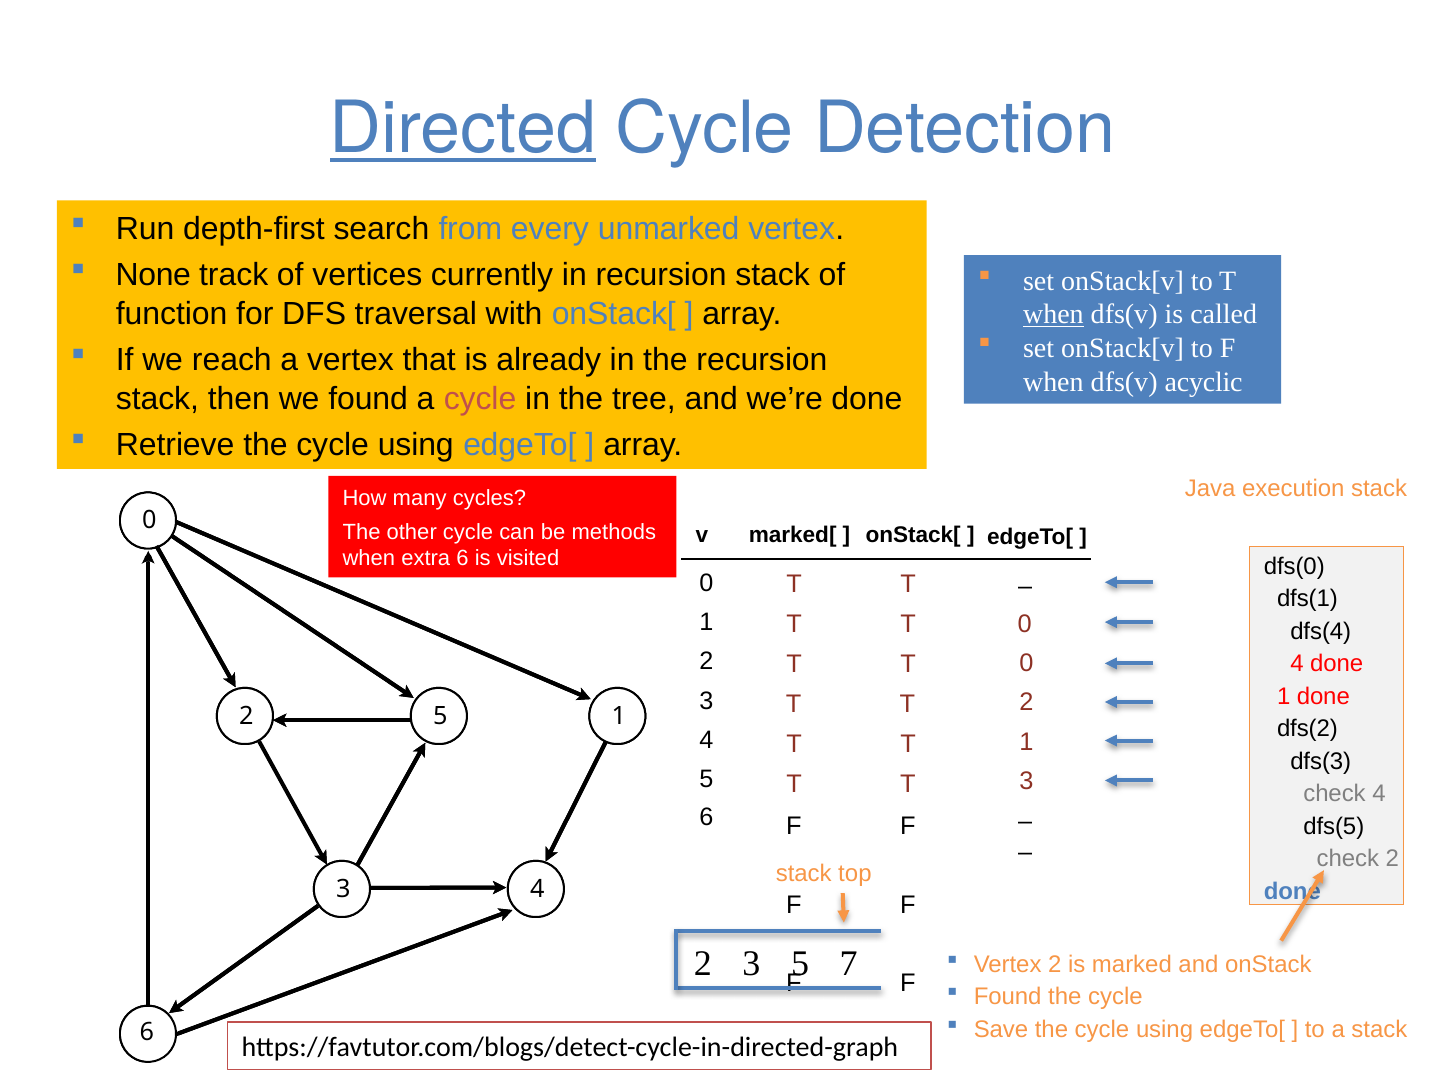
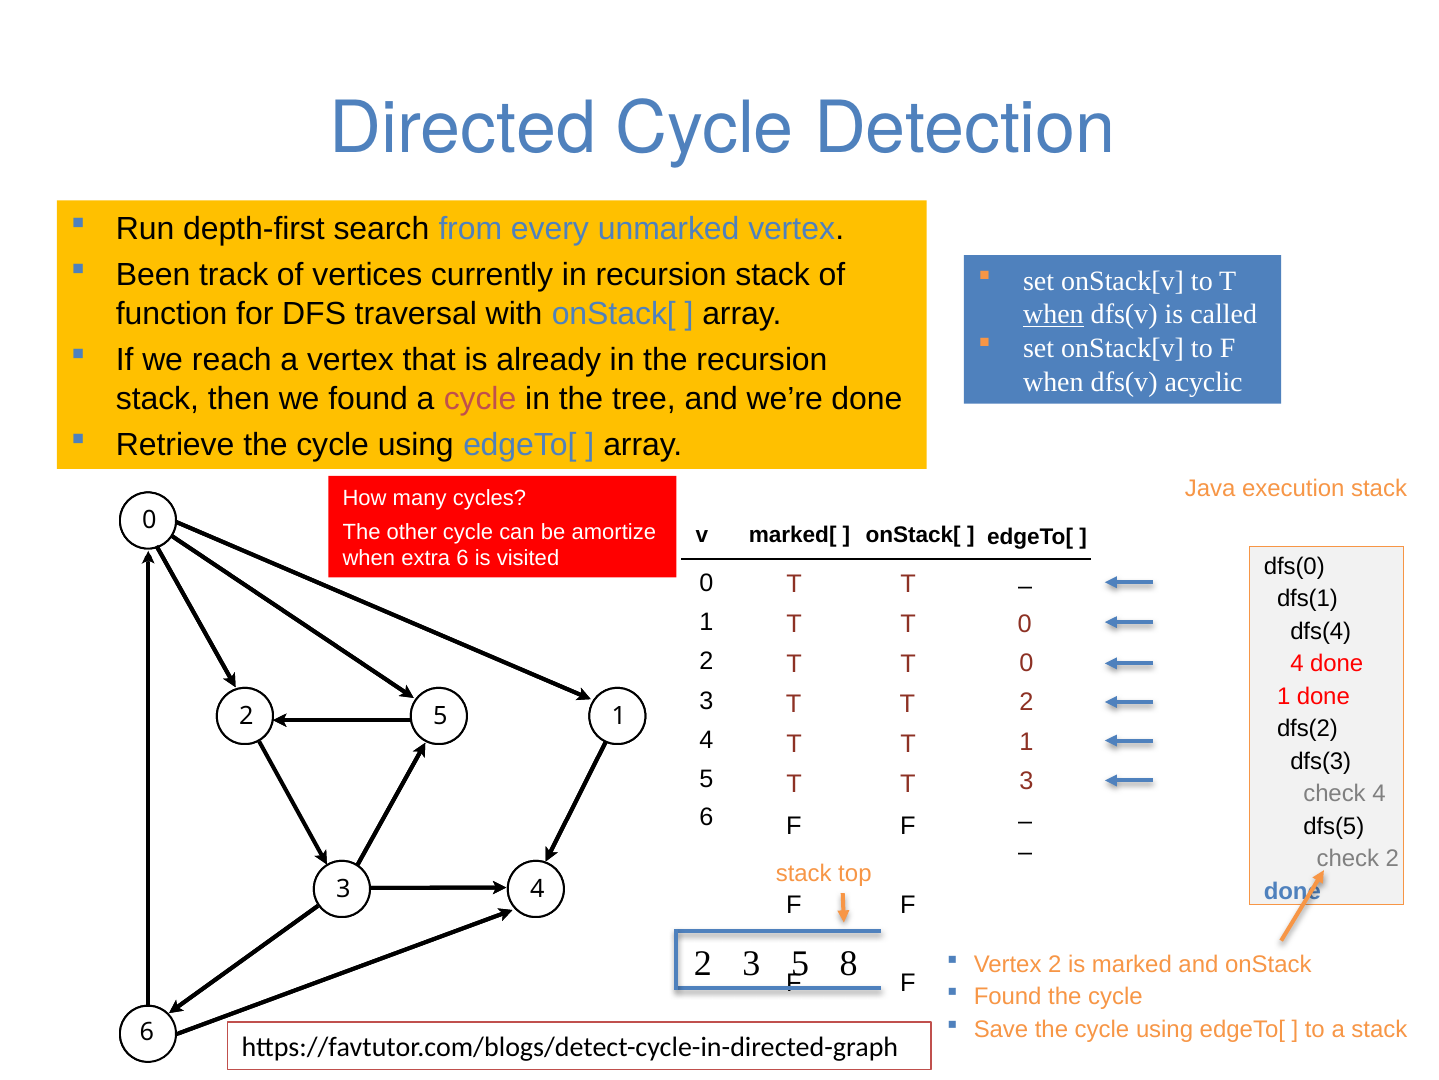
Directed underline: present -> none (463, 129)
None: None -> Been (153, 275)
methods: methods -> amortize (614, 532)
7: 7 -> 8 (849, 963)
